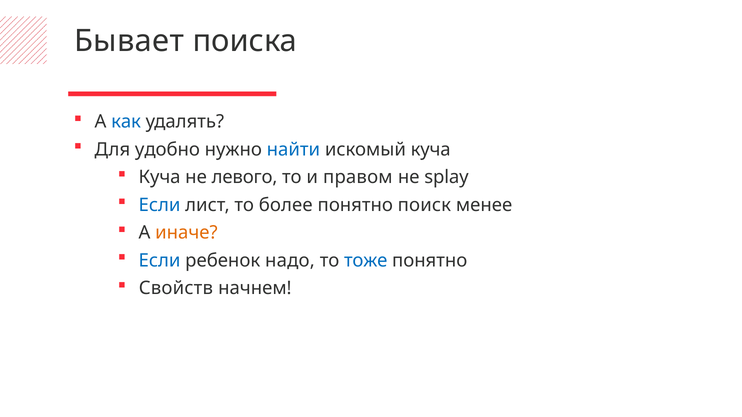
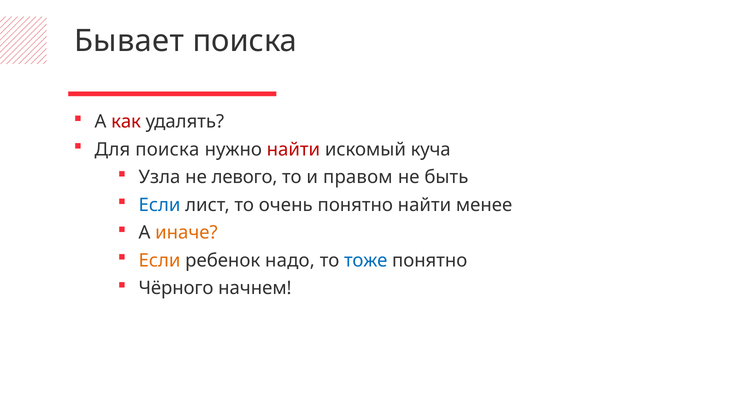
как colour: blue -> red (126, 122)
Для удобно: удобно -> поиска (167, 150)
найти colour: blue -> red (293, 150)
Куча: Куча -> Узла (159, 177)
splay: splay -> быть (446, 177)
более: более -> очень (286, 205)
понятно поиск: поиск -> найти (424, 205)
Если colour: blue -> orange (160, 261)
Свойств: Свойств -> Чёрного (176, 288)
